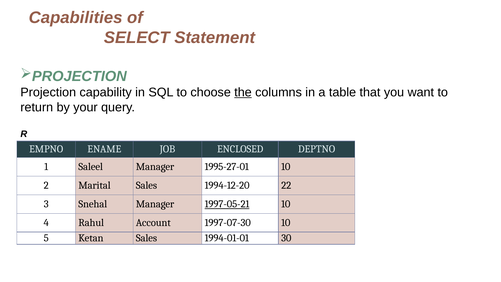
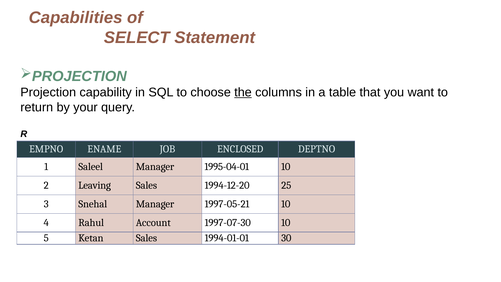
1995-27-01: 1995-27-01 -> 1995-04-01 (227, 167)
Marital: Marital -> Leaving (95, 185)
22: 22 -> 25 (286, 185)
1997-05-21 underline: present -> none (227, 204)
